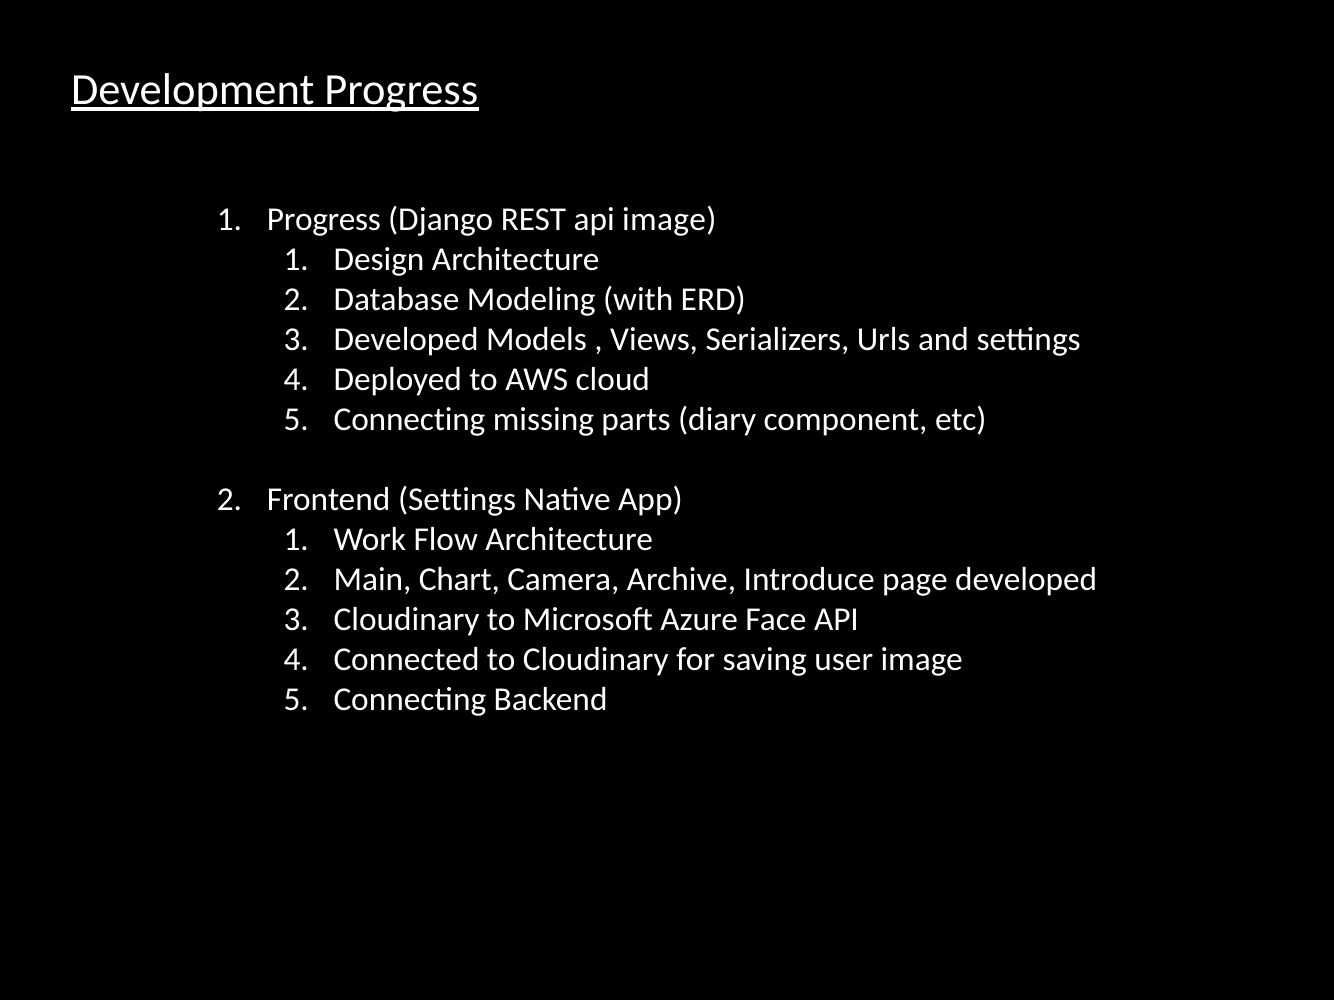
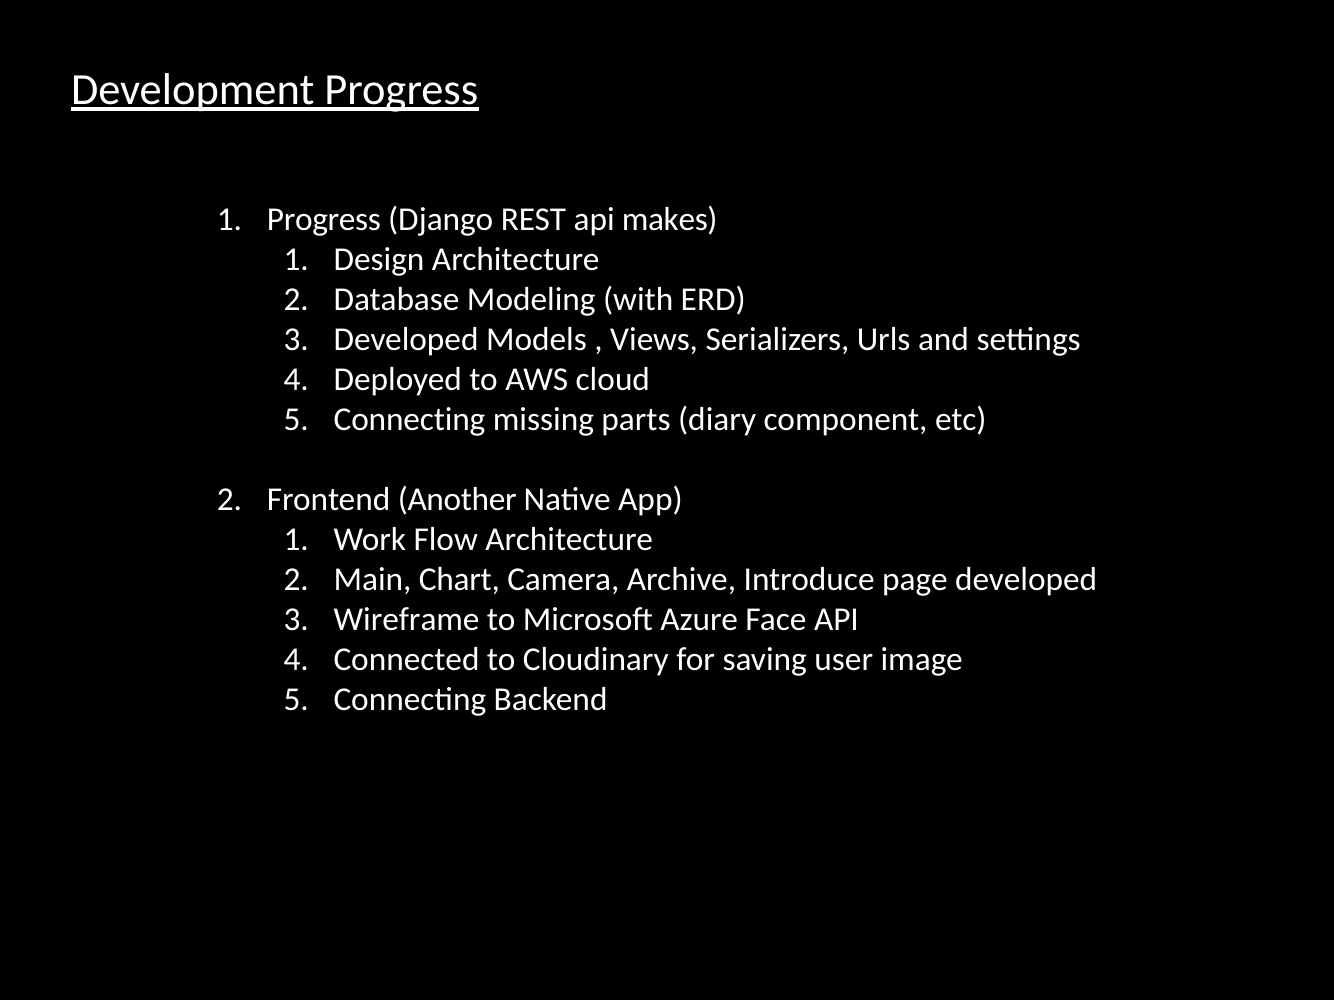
api image: image -> makes (670, 219)
Frontend Settings: Settings -> Another (457, 499)
Cloudinary: Cloudinary -> Wireframe (407, 619)
